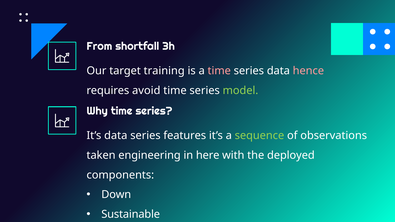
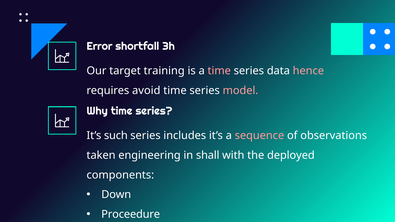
From: From -> Error (99, 46)
model colour: light green -> pink (240, 91)
It’s data: data -> such (116, 136)
features: features -> includes (185, 136)
sequence colour: light green -> pink (259, 136)
here: here -> shall (208, 155)
Sustainable: Sustainable -> Proceedure (131, 215)
